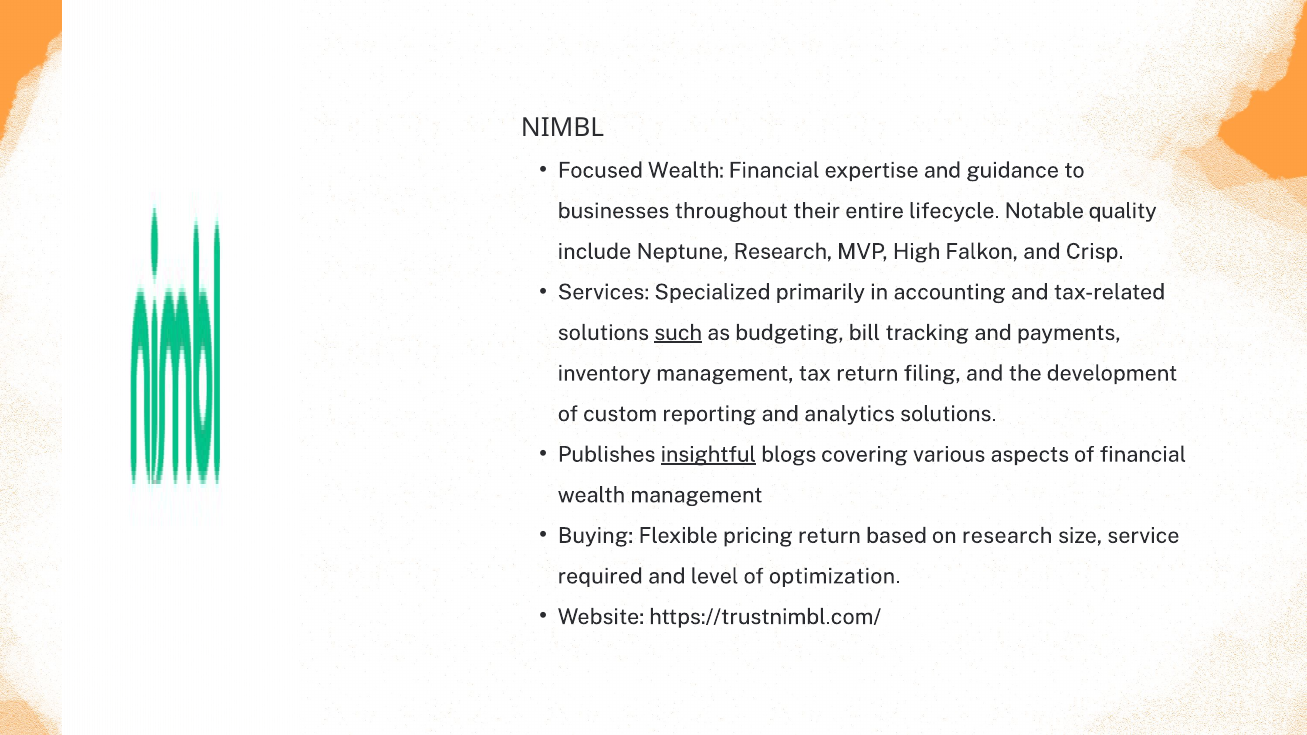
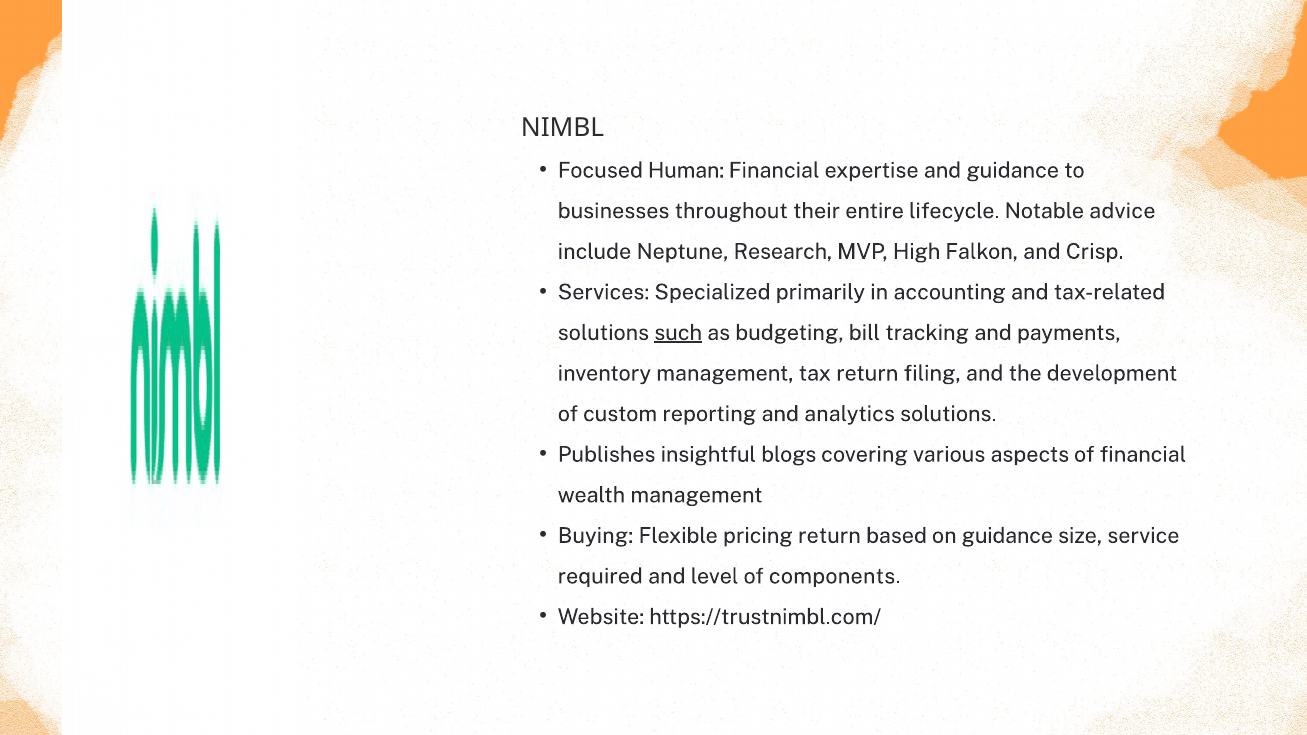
Focused Wealth: Wealth -> Human (686, 170)
quality: quality -> advice (1122, 211)
insightful underline: present -> none (708, 455)
on research: research -> guidance (1007, 536)
optimization: optimization -> components (835, 576)
